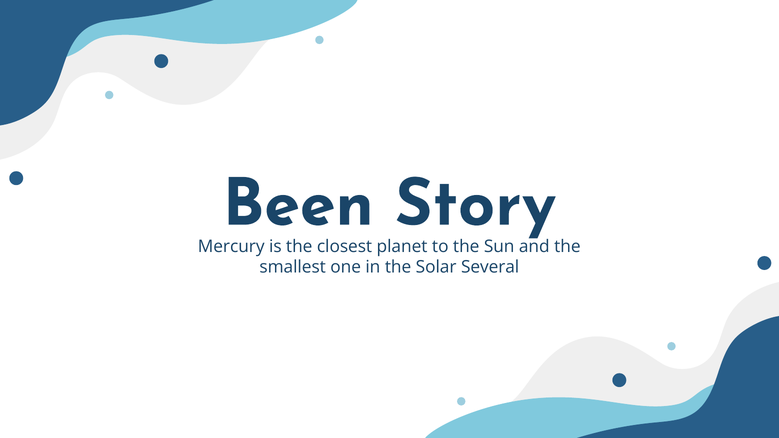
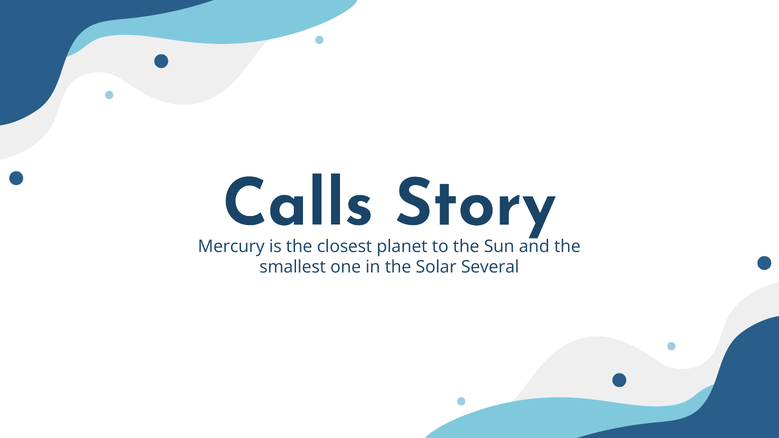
Been: Been -> Calls (298, 203)
